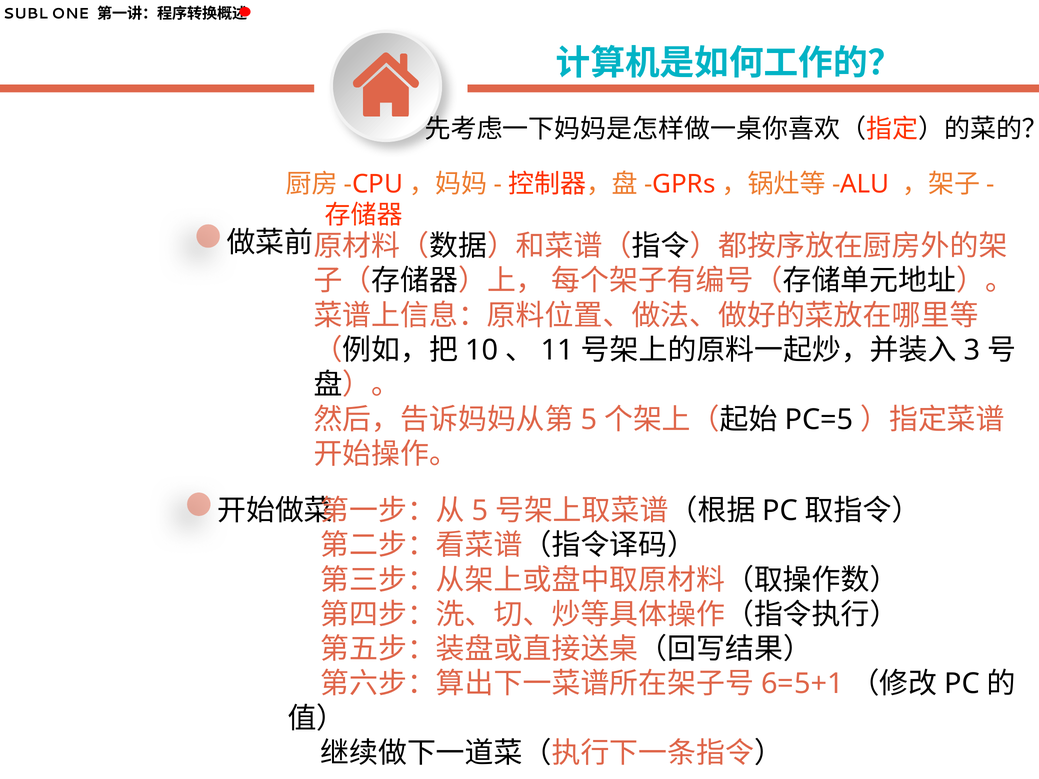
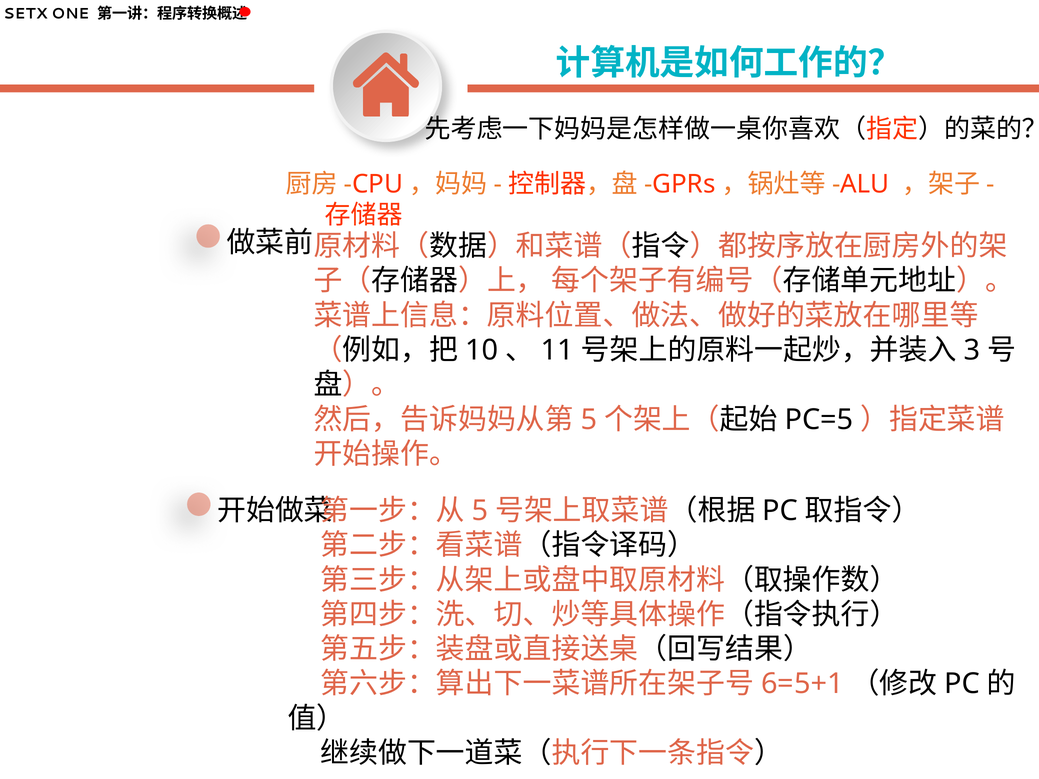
SUBL: SUBL -> SETX (25, 14)
